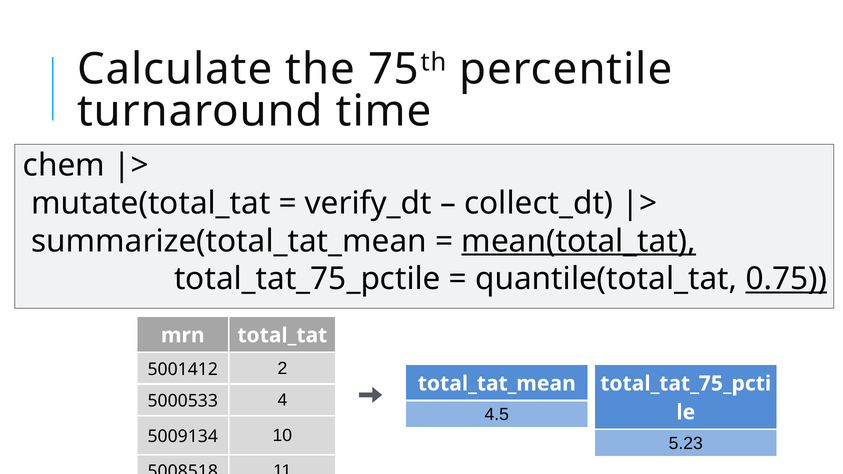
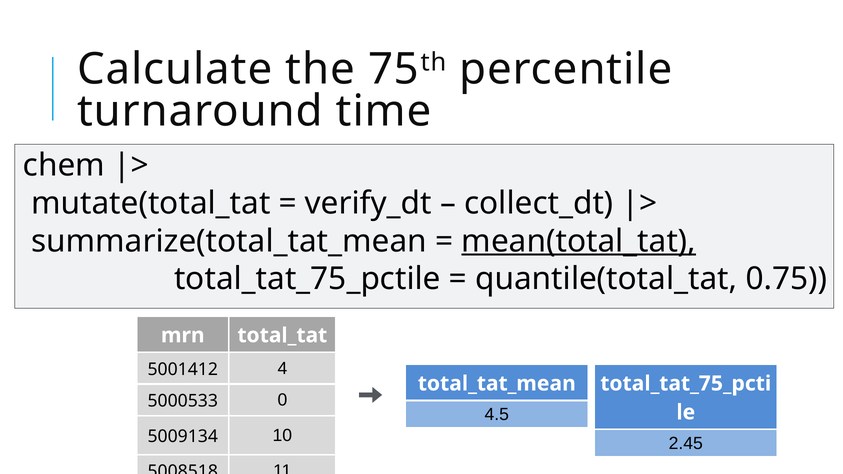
0.75 underline: present -> none (786, 279)
2: 2 -> 4 (282, 369)
4: 4 -> 0 (282, 400)
5.23: 5.23 -> 2.45 (686, 443)
